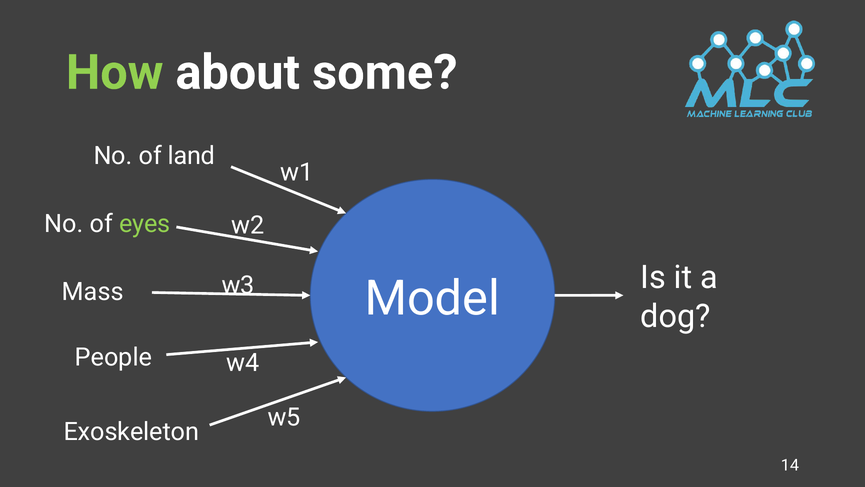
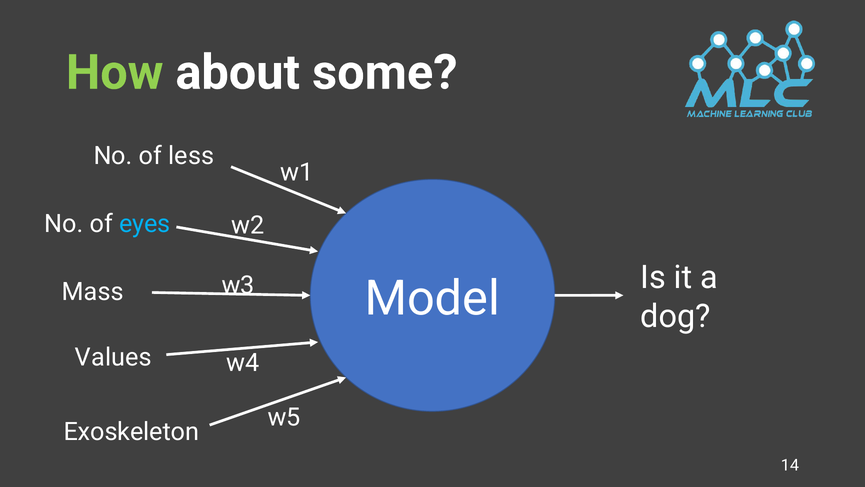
land: land -> less (191, 156)
eyes colour: light green -> light blue (145, 224)
People: People -> Values (113, 357)
